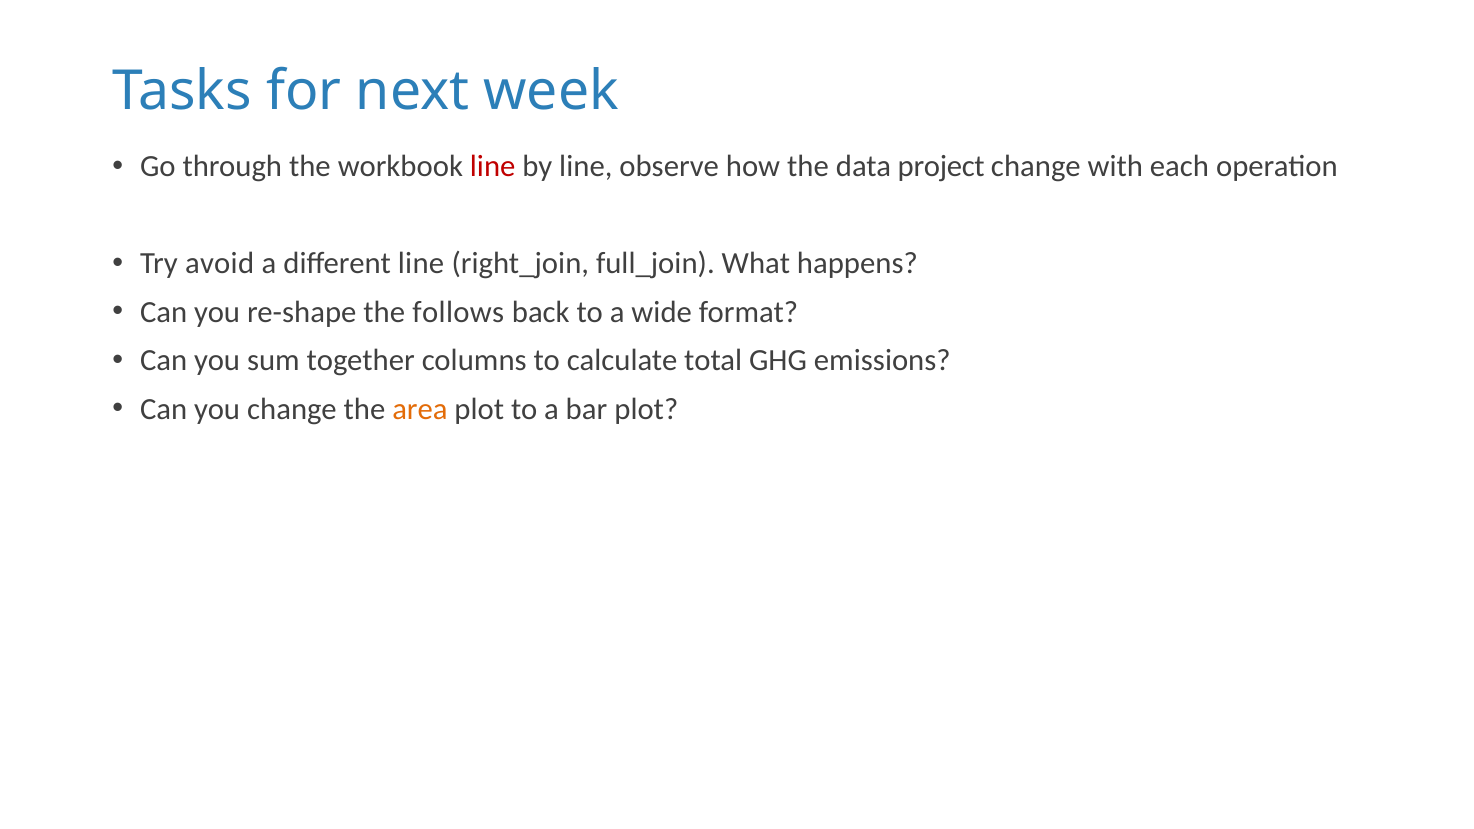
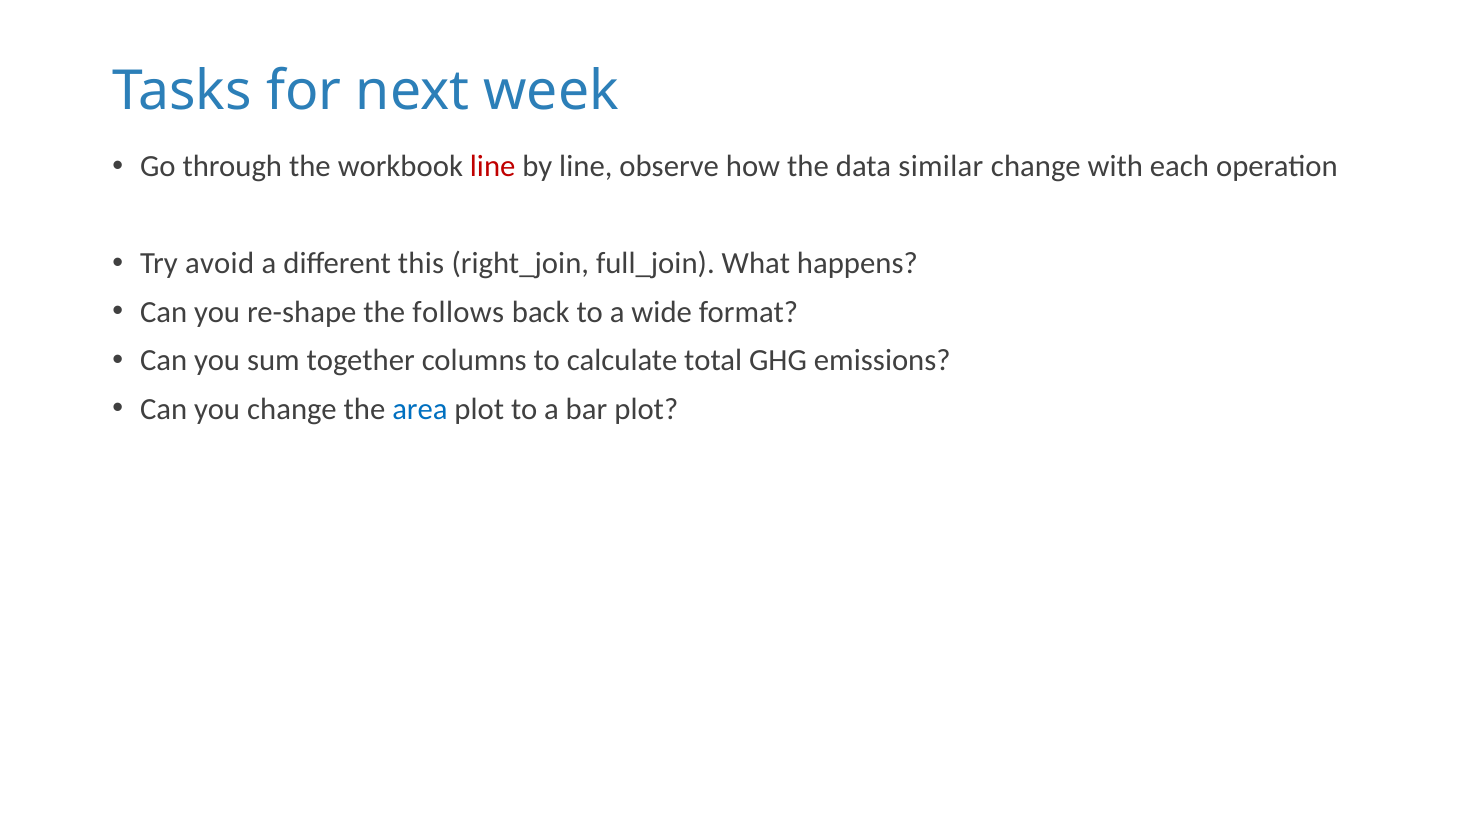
project: project -> similar (941, 166)
different line: line -> this (421, 264)
area colour: orange -> blue (420, 409)
